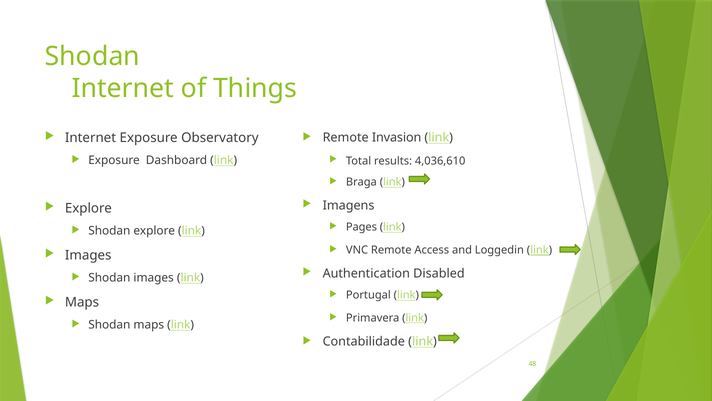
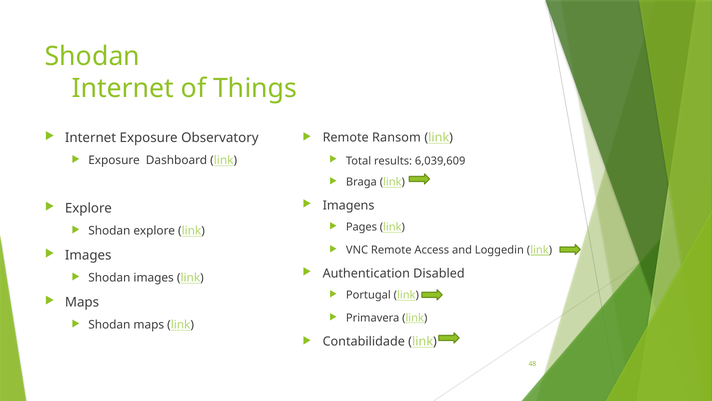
Invasion: Invasion -> Ransom (397, 137)
4,036,610: 4,036,610 -> 6,039,609 (440, 161)
